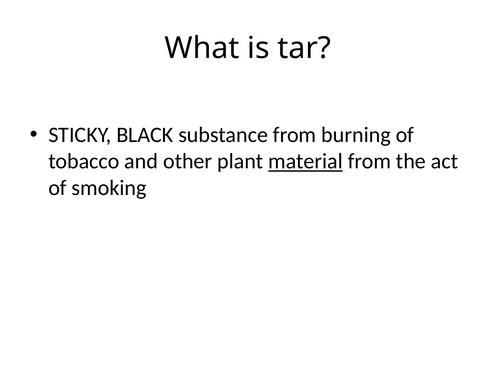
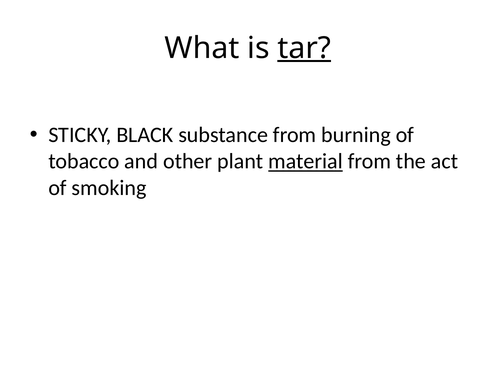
tar underline: none -> present (304, 48)
